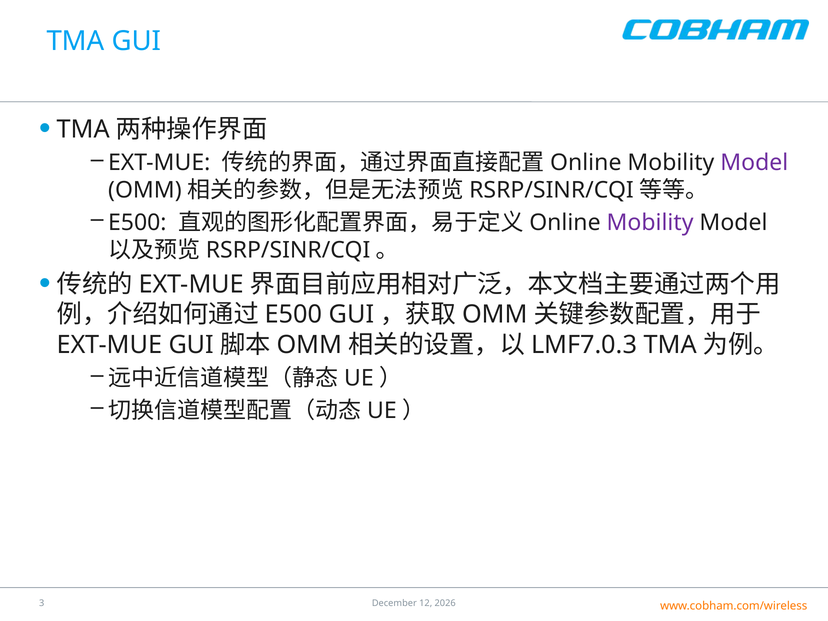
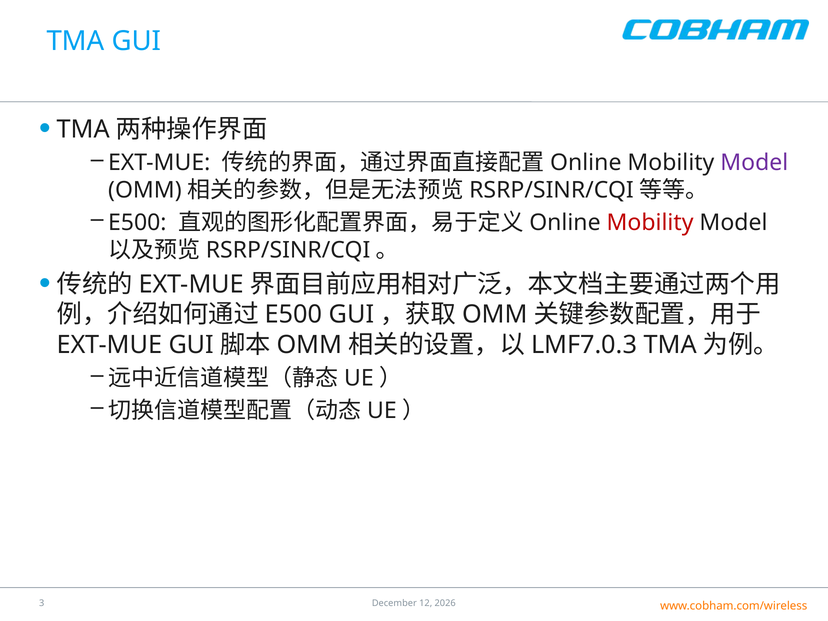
Mobility colour: purple -> red (650, 222)
